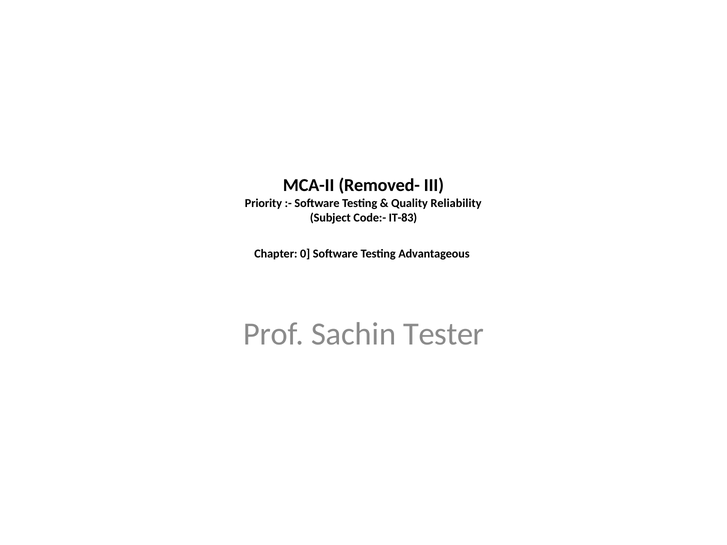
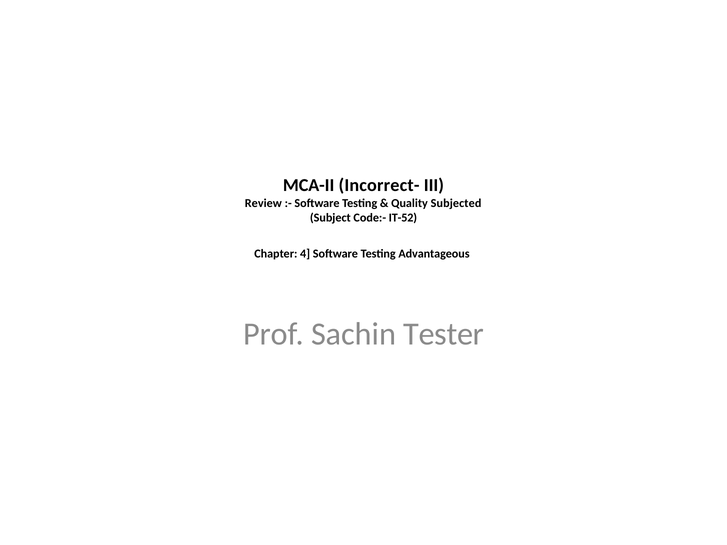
Removed-: Removed- -> Incorrect- (379, 185)
Priority: Priority -> Review (263, 203)
Reliability: Reliability -> Subjected (456, 203)
IT-83: IT-83 -> IT-52 (403, 218)
0: 0 -> 4 (305, 254)
